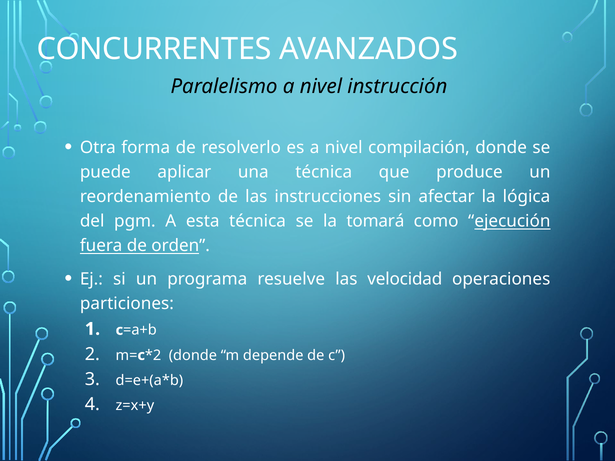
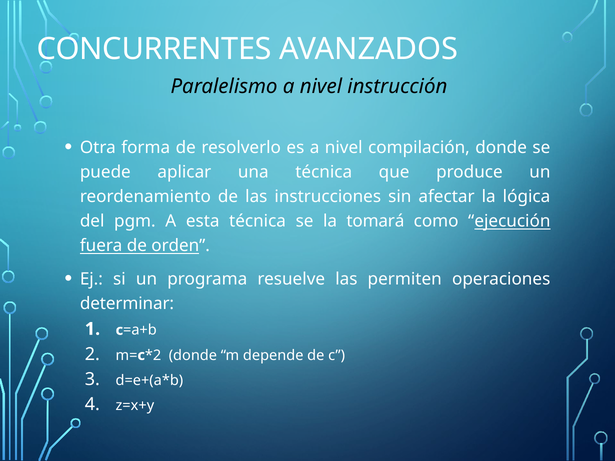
velocidad: velocidad -> permiten (405, 279)
particiones: particiones -> determinar (127, 304)
